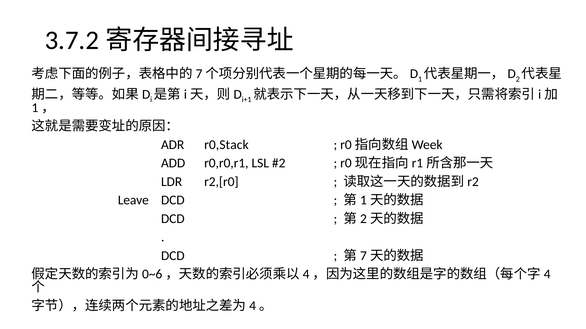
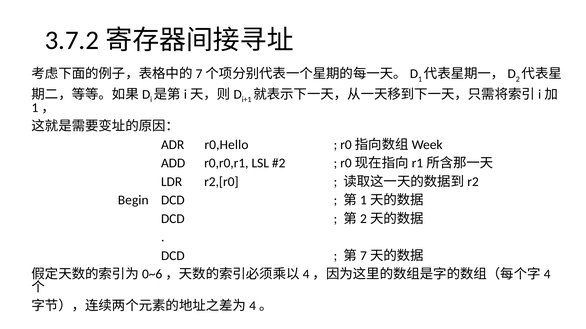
r0,Stack: r0,Stack -> r0,Hello (226, 145)
Leave: Leave -> Begin (133, 201)
